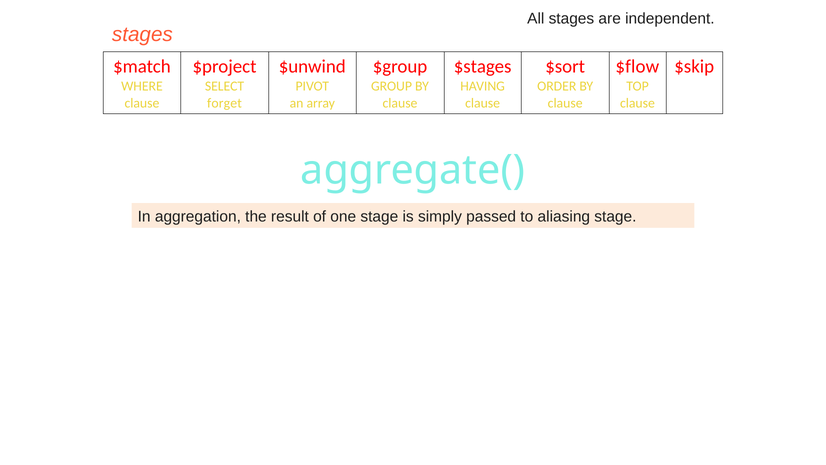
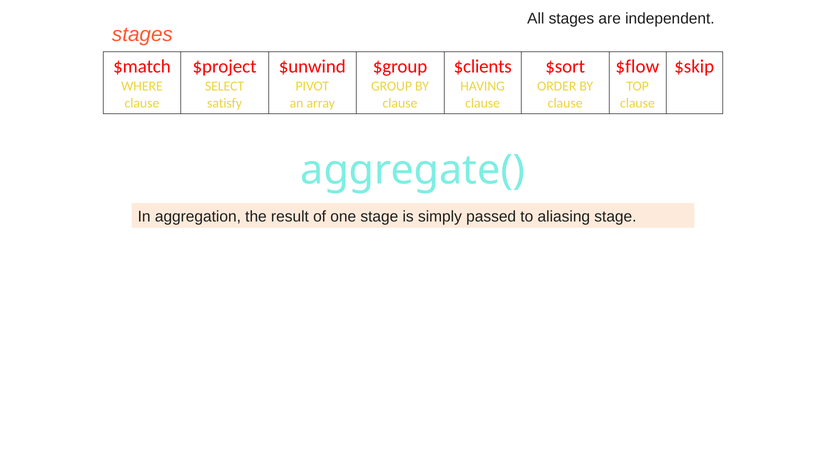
$stages: $stages -> $clients (483, 66)
forget: forget -> satisfy (225, 103)
